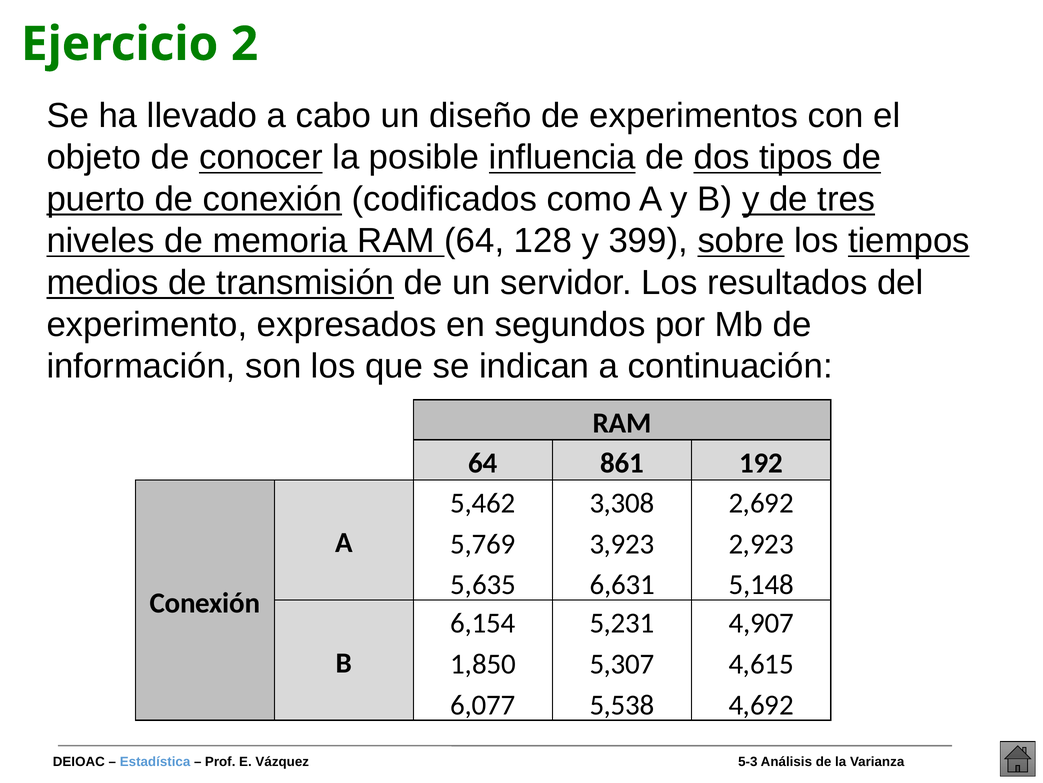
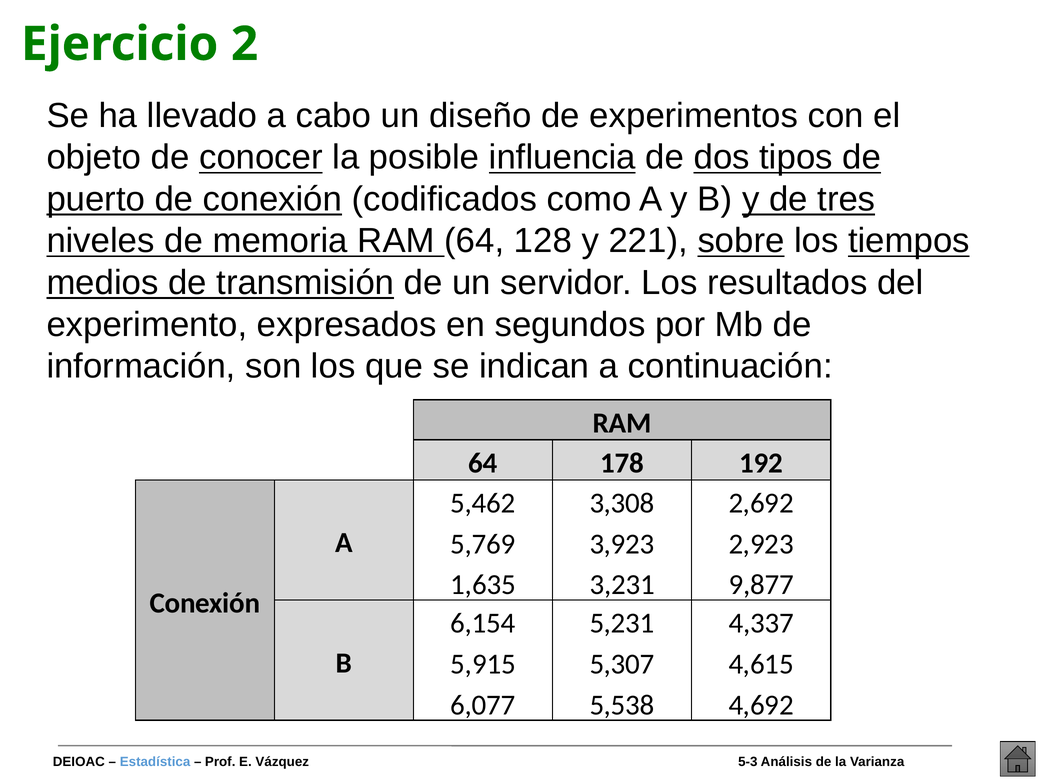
399: 399 -> 221 (648, 241)
861: 861 -> 178 (622, 463)
5,635: 5,635 -> 1,635 (483, 584)
6,631: 6,631 -> 3,231 (622, 584)
5,148: 5,148 -> 9,877 (761, 584)
4,907: 4,907 -> 4,337 (761, 623)
1,850: 1,850 -> 5,915 (483, 664)
